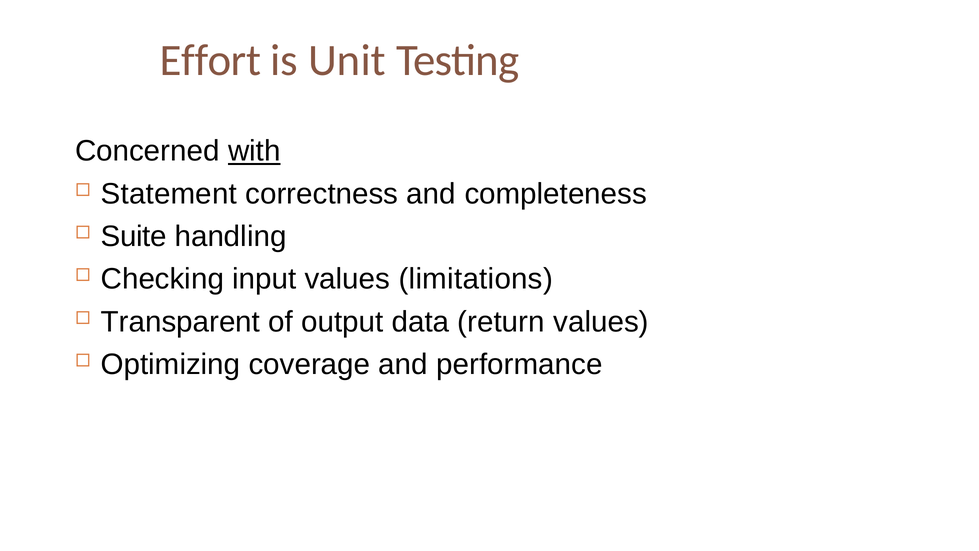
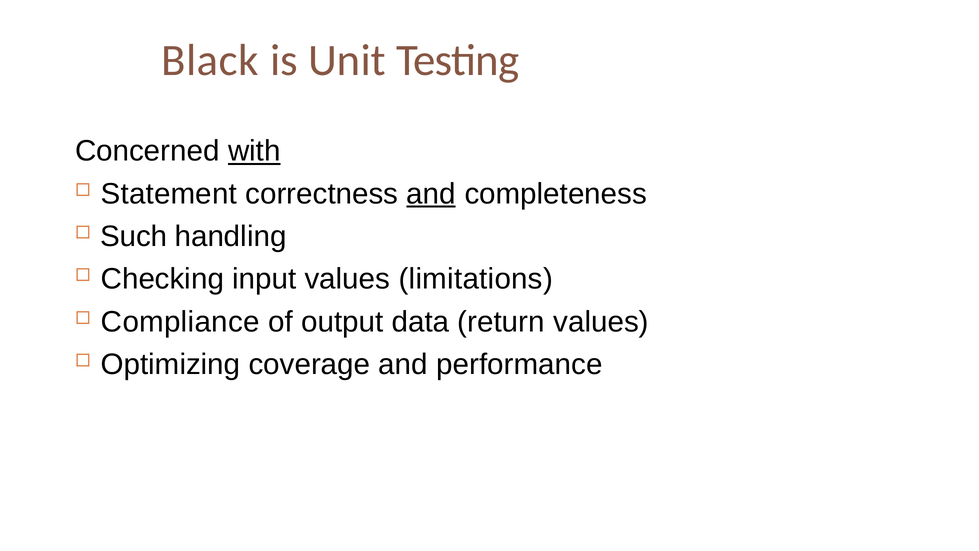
Effort: Effort -> Black (210, 61)
and underline: none -> present (431, 194)
Suite: Suite -> Such (134, 237)
Transparent: Transparent -> Compliance (180, 322)
